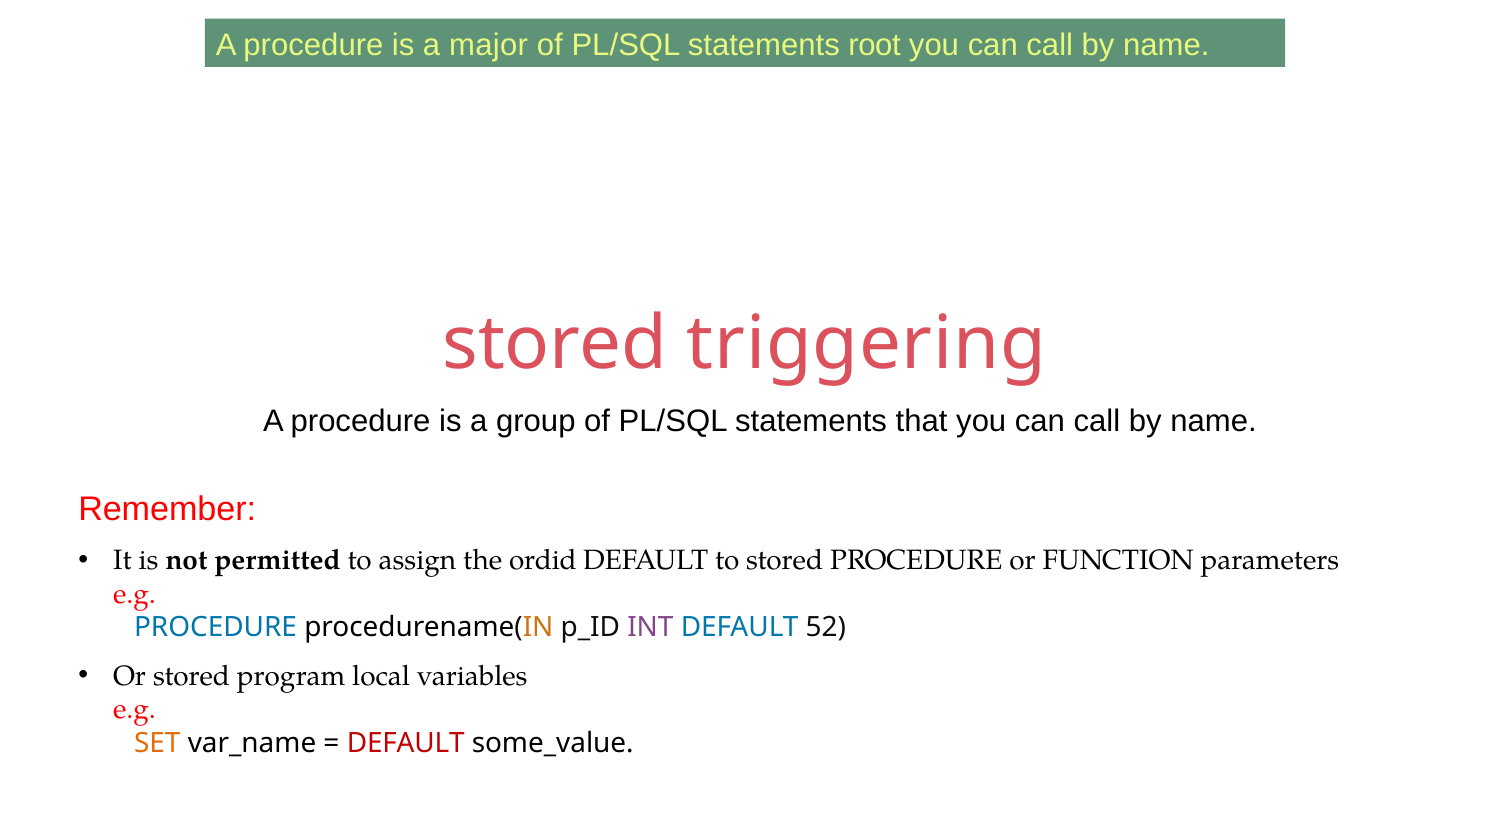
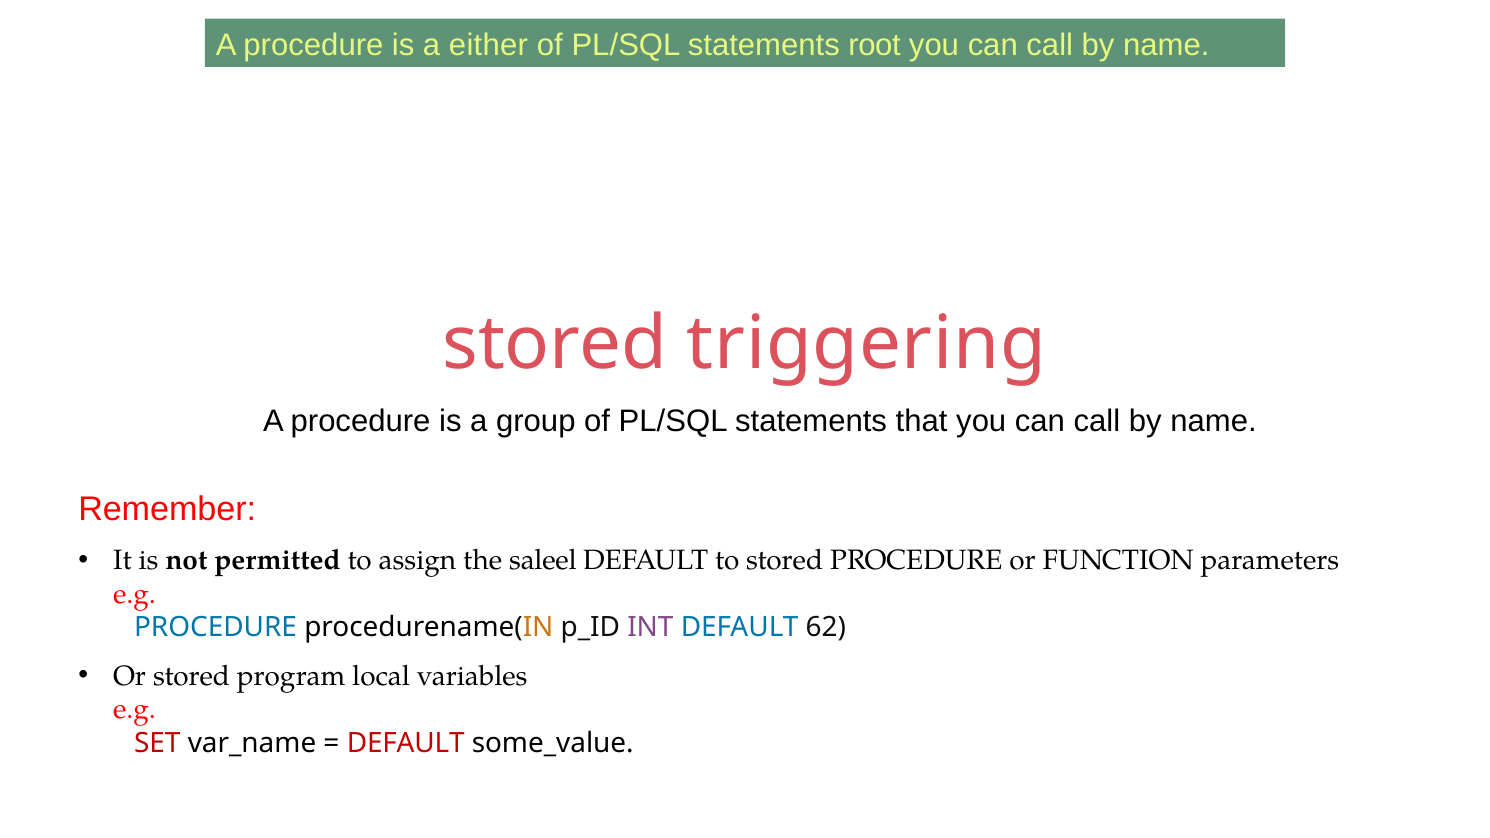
major: major -> either (489, 45)
ordid: ordid -> saleel (543, 561)
52: 52 -> 62 (826, 628)
SET colour: orange -> red (157, 743)
